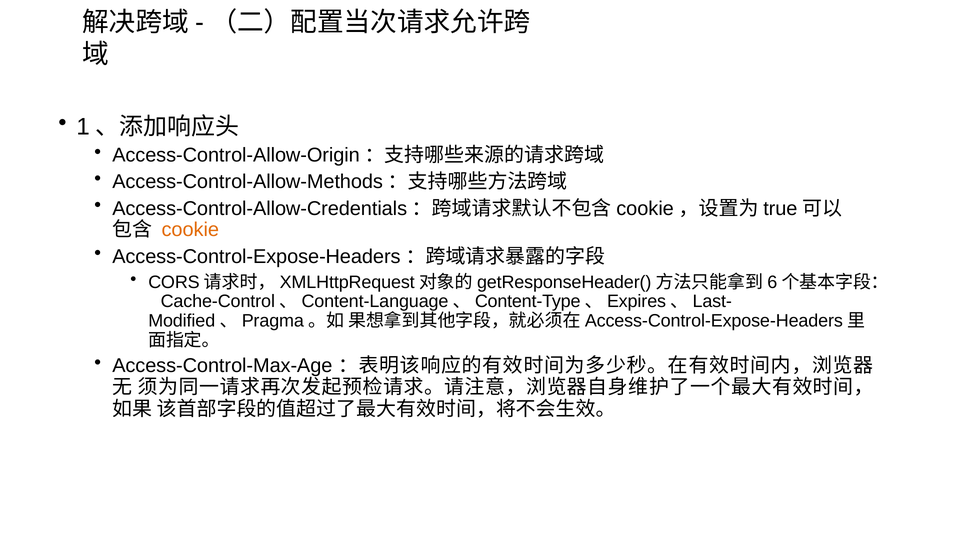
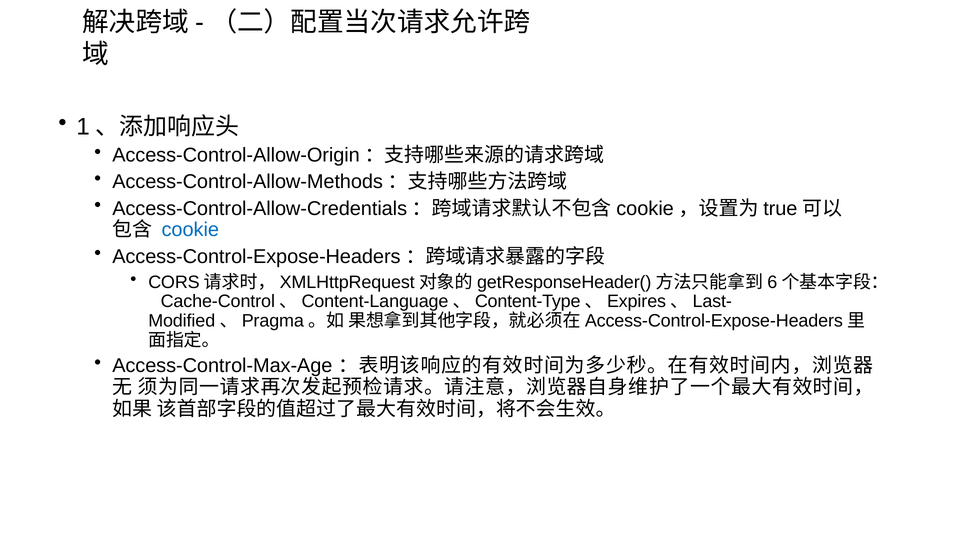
cookie colour: orange -> blue (190, 230)
